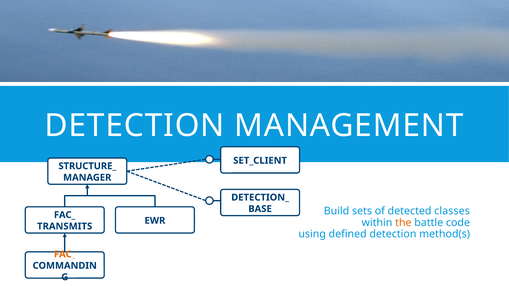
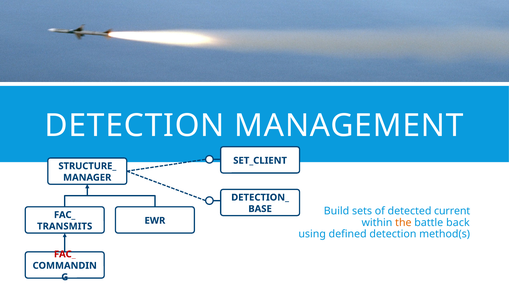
classes: classes -> current (452, 211)
code: code -> back (458, 223)
FAC_ colour: orange -> red (65, 254)
